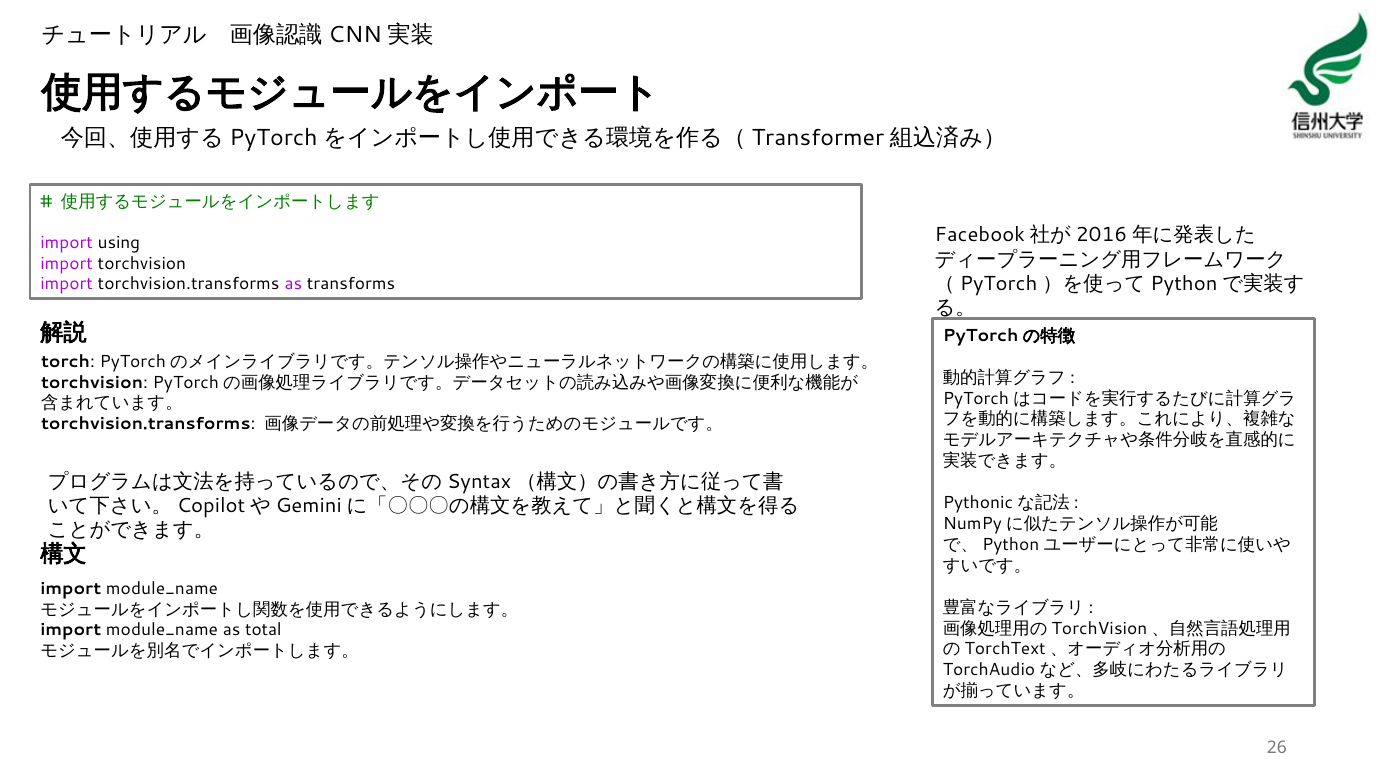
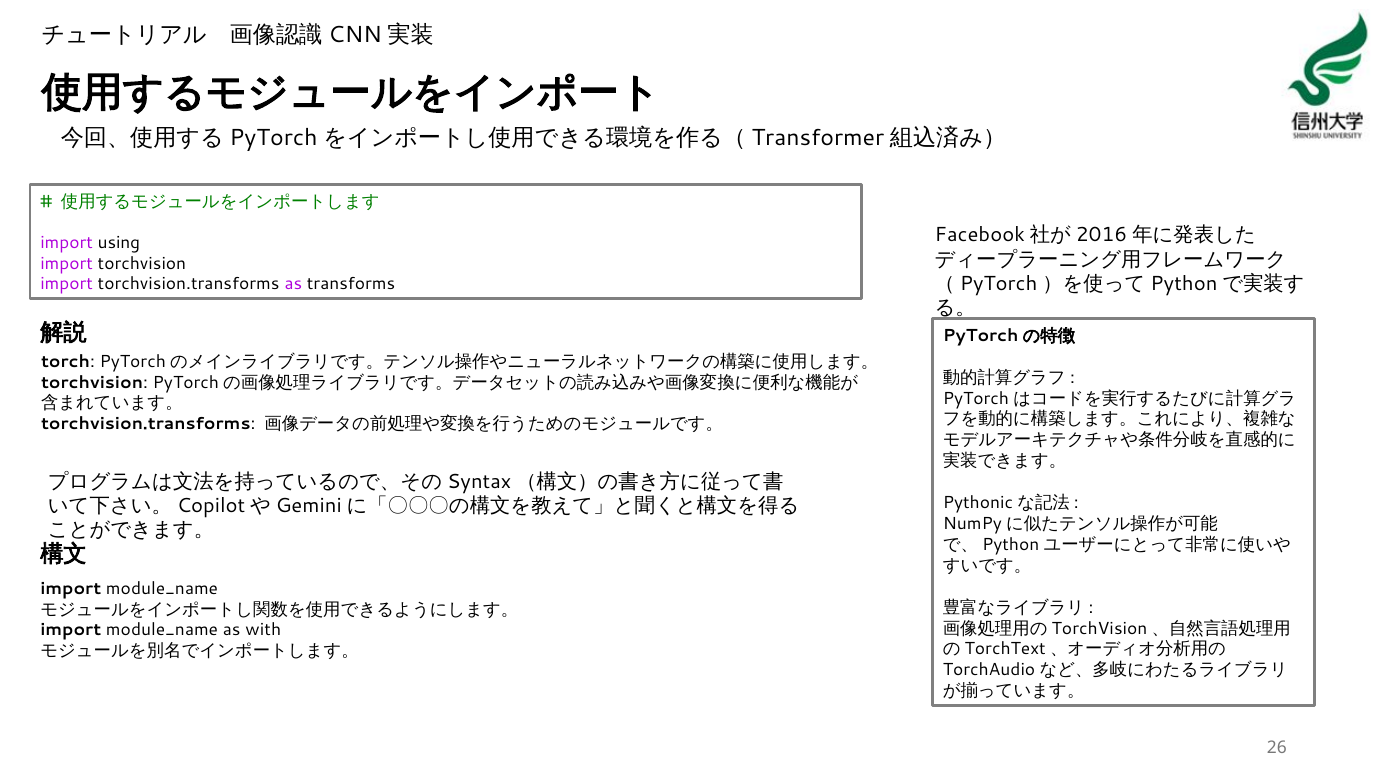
total: total -> with (263, 630)
